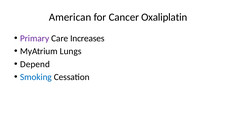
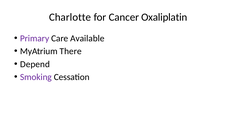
American: American -> Charlotte (70, 17)
Increases: Increases -> Available (87, 38)
Lungs: Lungs -> There (71, 51)
Smoking colour: blue -> purple (36, 77)
